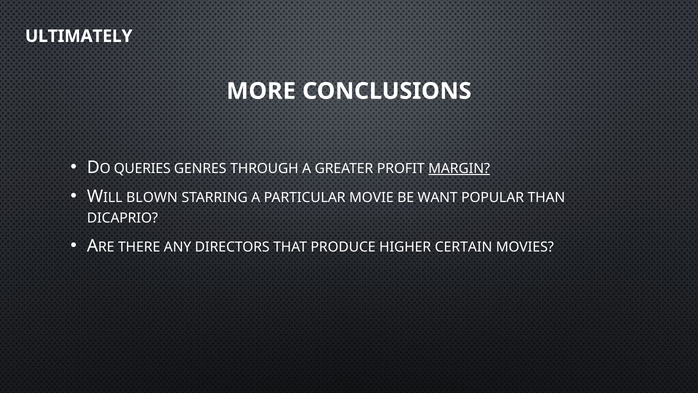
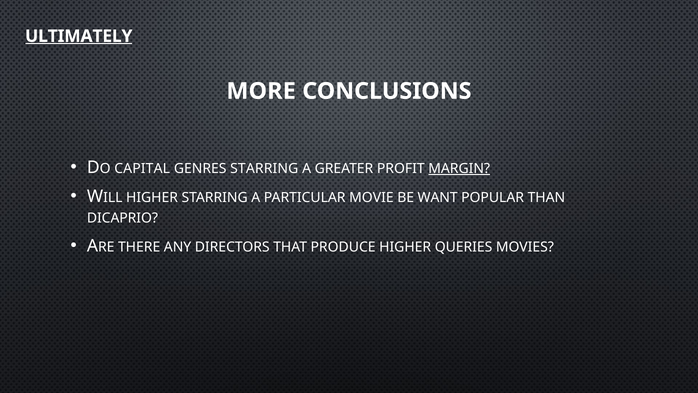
ULTIMATELY underline: none -> present (79, 36)
QUERIES: QUERIES -> CAPITAL (142, 168)
GENRES THROUGH: THROUGH -> STARRING (264, 168)
BLOWN: BLOWN -> HIGHER (152, 197)
CERTAIN: CERTAIN -> QUERIES (464, 247)
